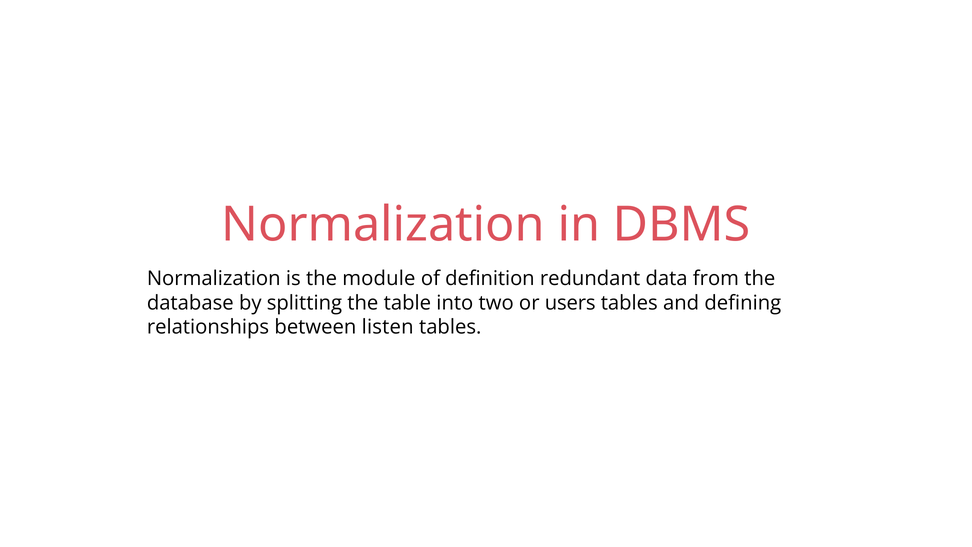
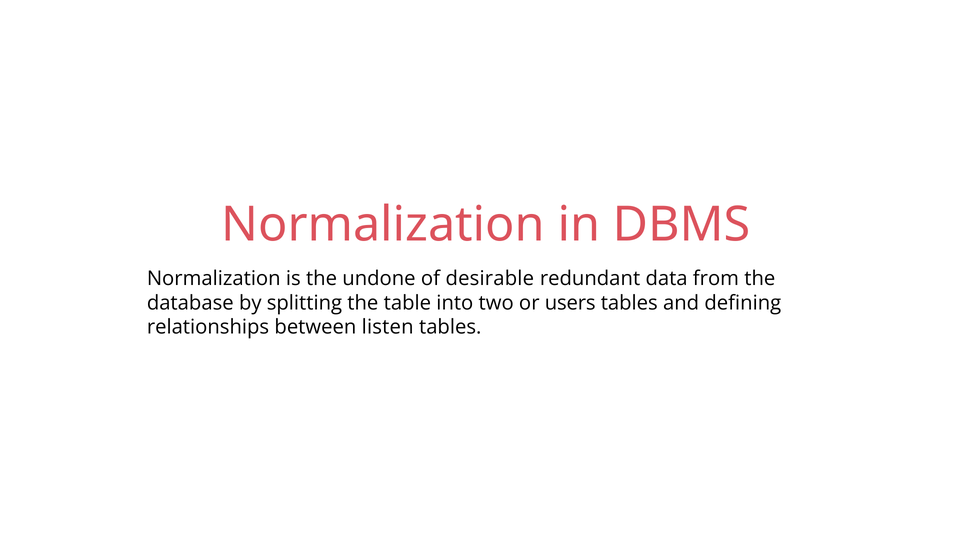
module: module -> undone (379, 278)
definition: definition -> desirable (490, 278)
